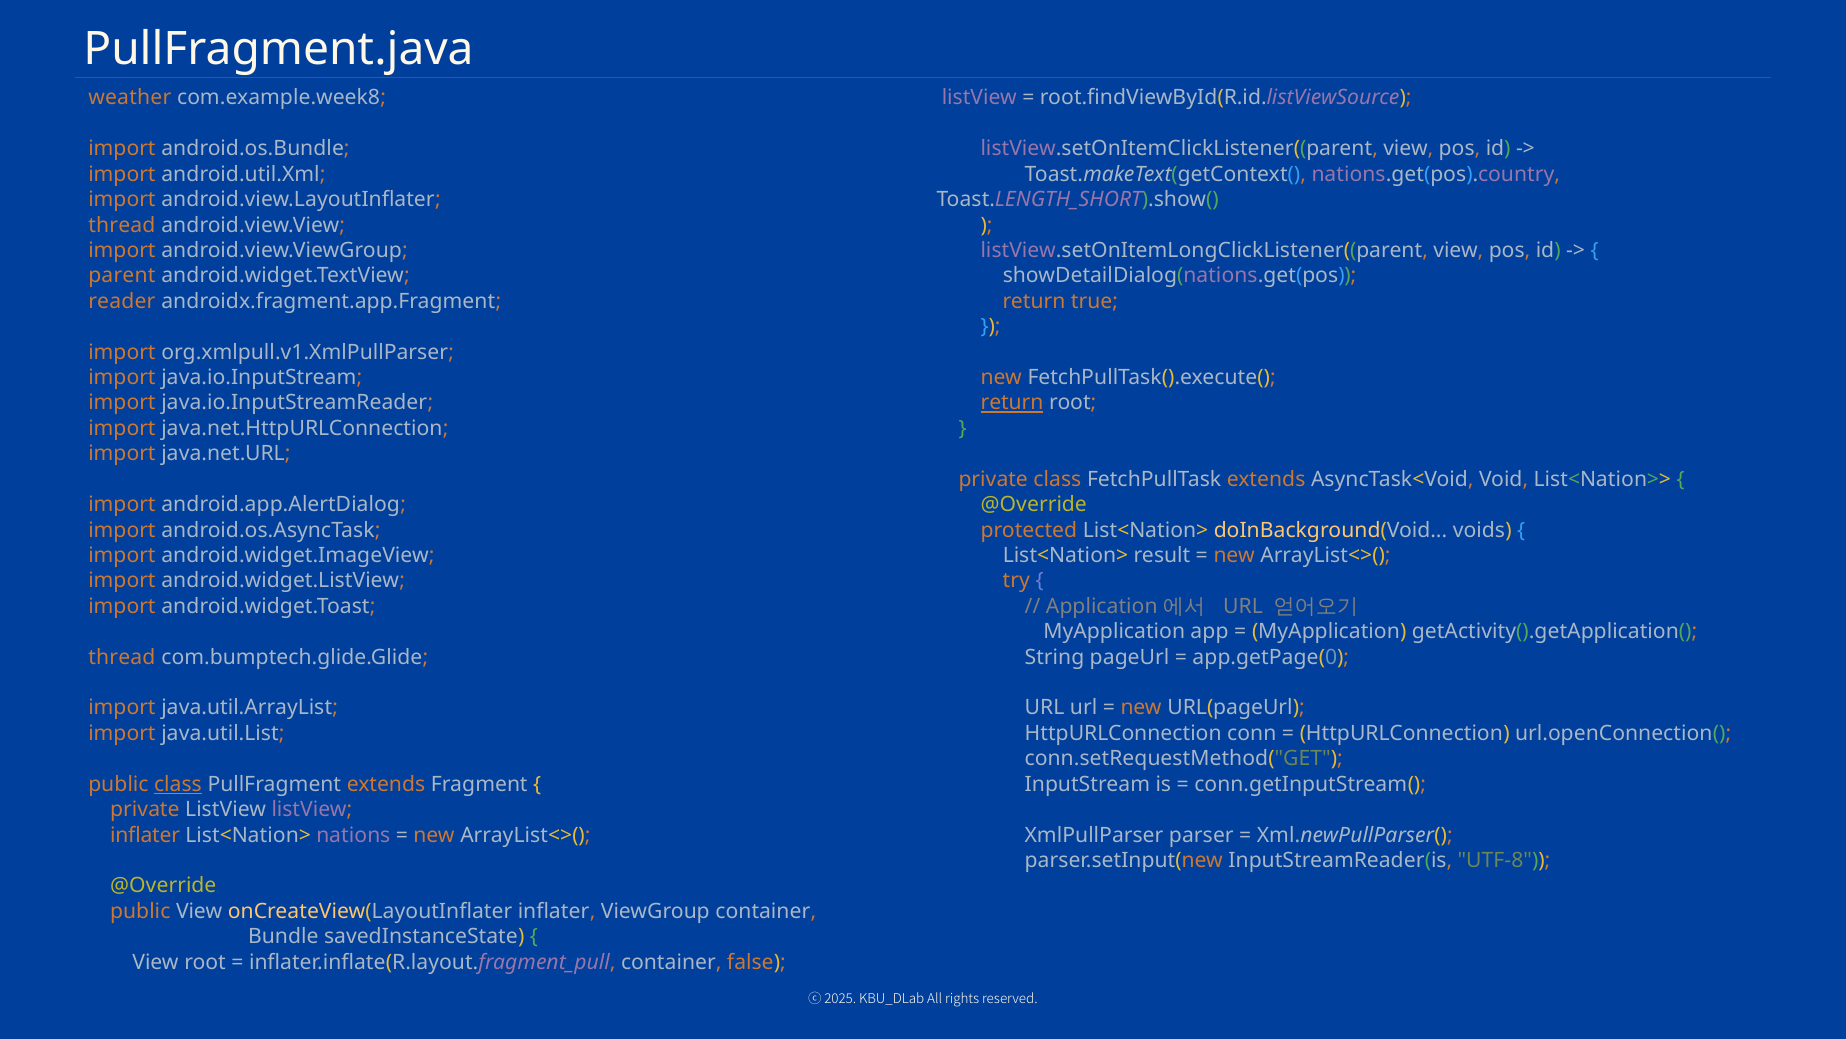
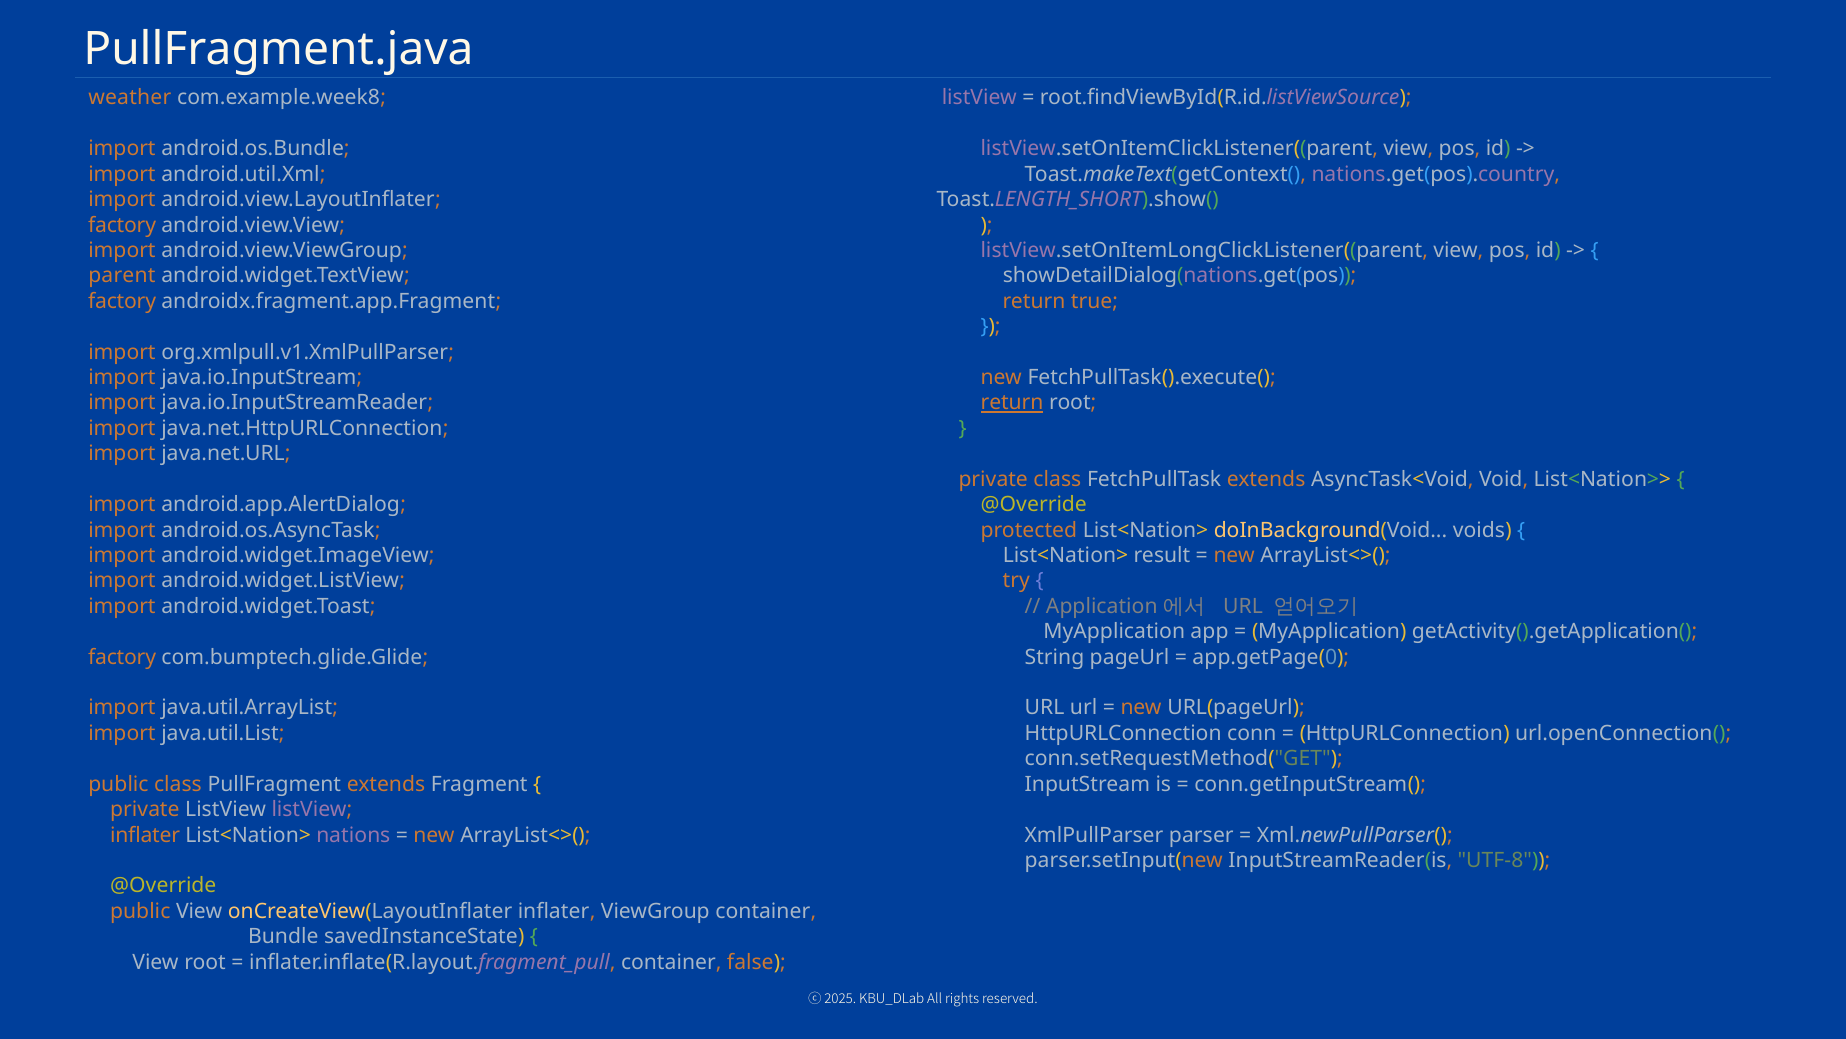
thread: thread -> factory (122, 225)
reader: reader -> factory (122, 301)
thread: thread -> factory (122, 657)
class underline: present -> none (178, 784)
